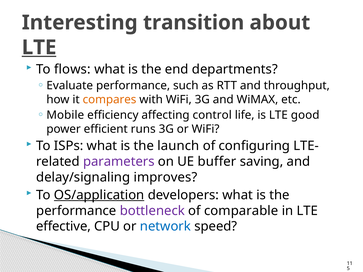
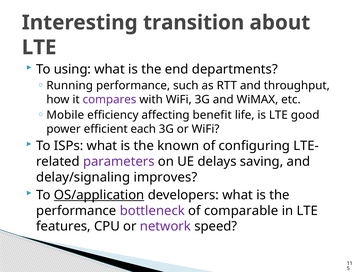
LTE underline: present -> none (39, 47)
flows: flows -> using (72, 69)
Evaluate: Evaluate -> Running (70, 86)
compares colour: orange -> purple (109, 100)
control: control -> benefit (212, 115)
runs: runs -> each (143, 129)
launch: launch -> known (178, 146)
buffer: buffer -> delays (217, 162)
effective: effective -> features (63, 227)
network colour: blue -> purple (165, 227)
